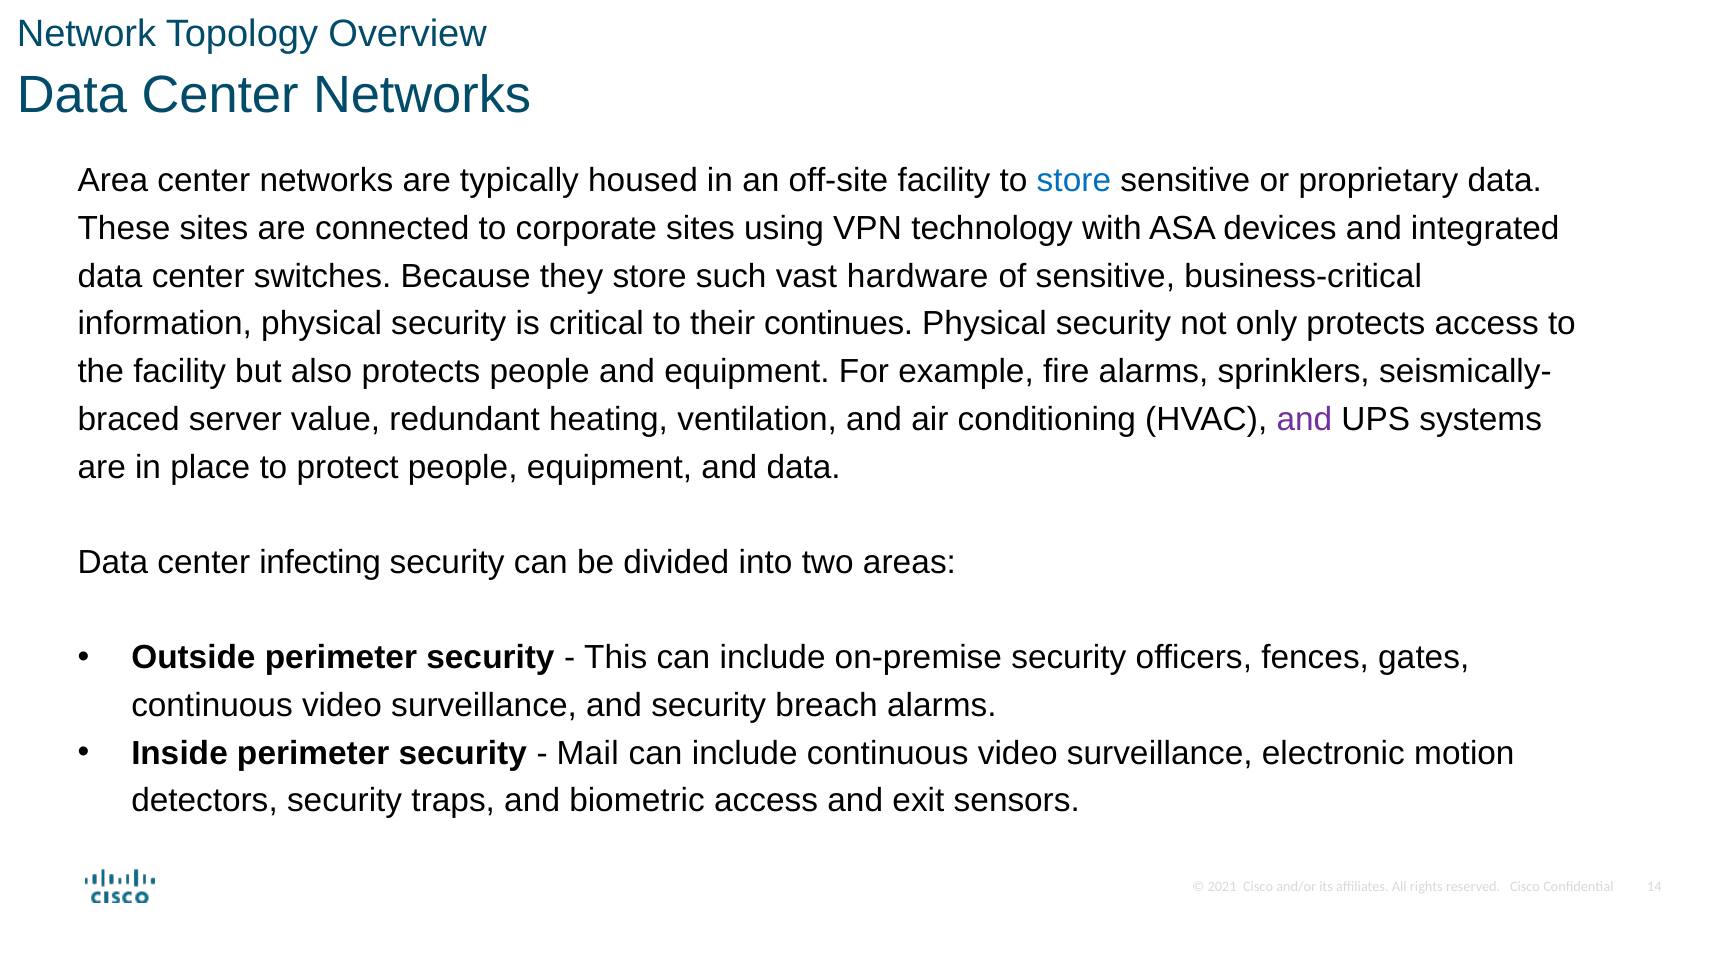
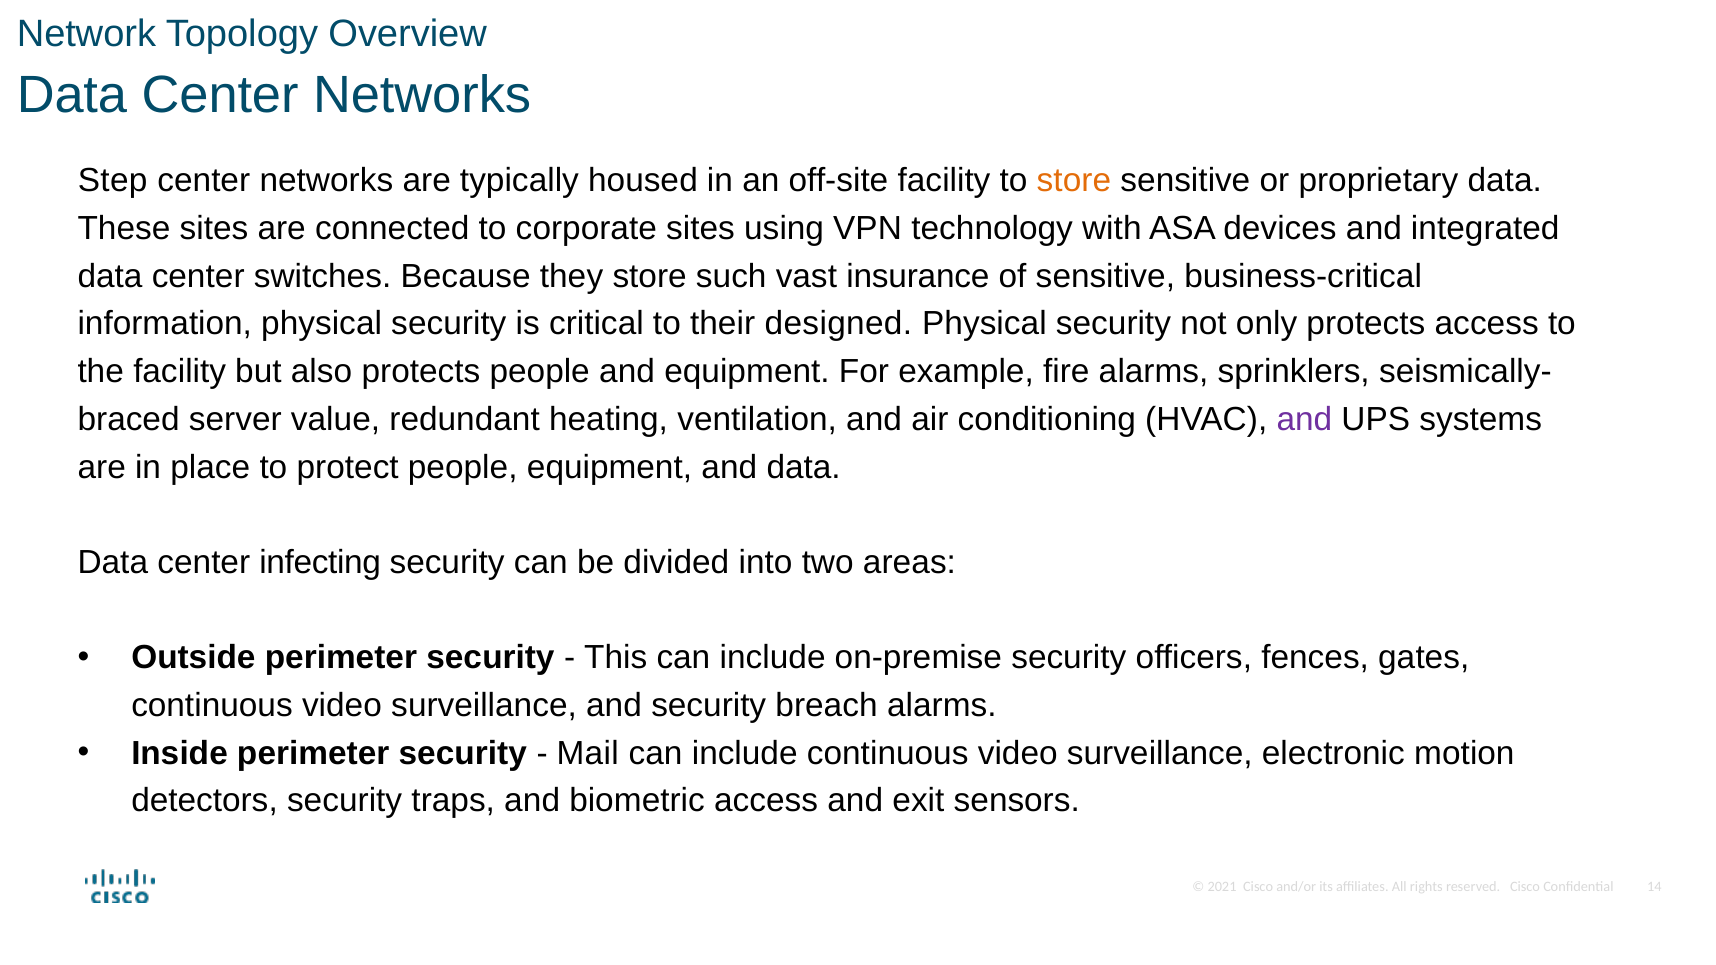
Area: Area -> Step (113, 181)
store colour: blue -> orange (1074, 181)
hardware: hardware -> insurance (918, 276)
continues: continues -> designed (838, 324)
